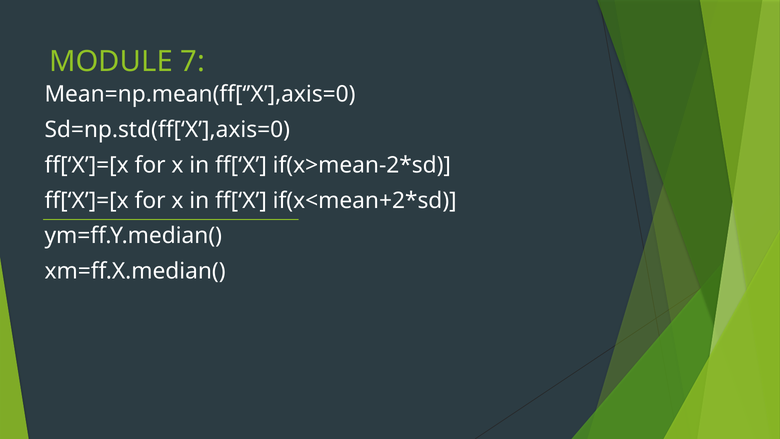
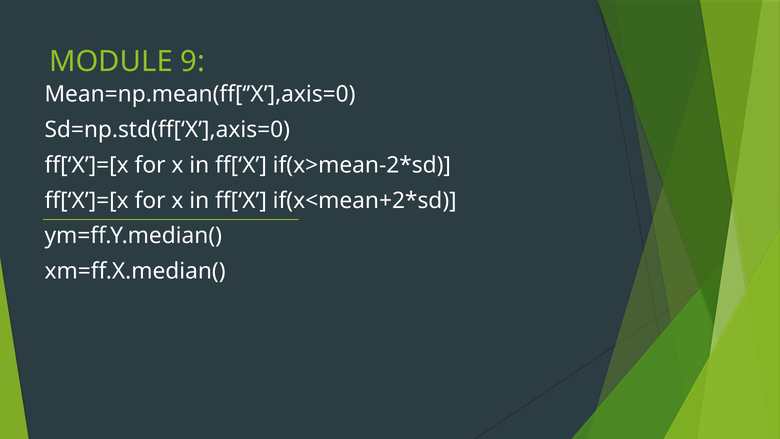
7: 7 -> 9 (193, 62)
